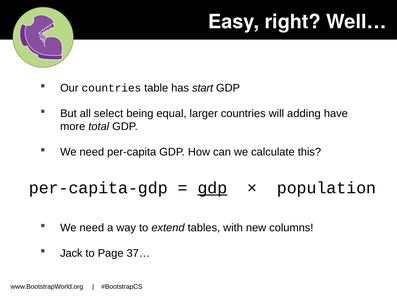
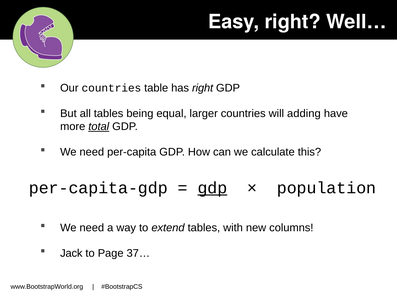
has start: start -> right (203, 88)
all select: select -> tables (109, 114)
total underline: none -> present (99, 127)
